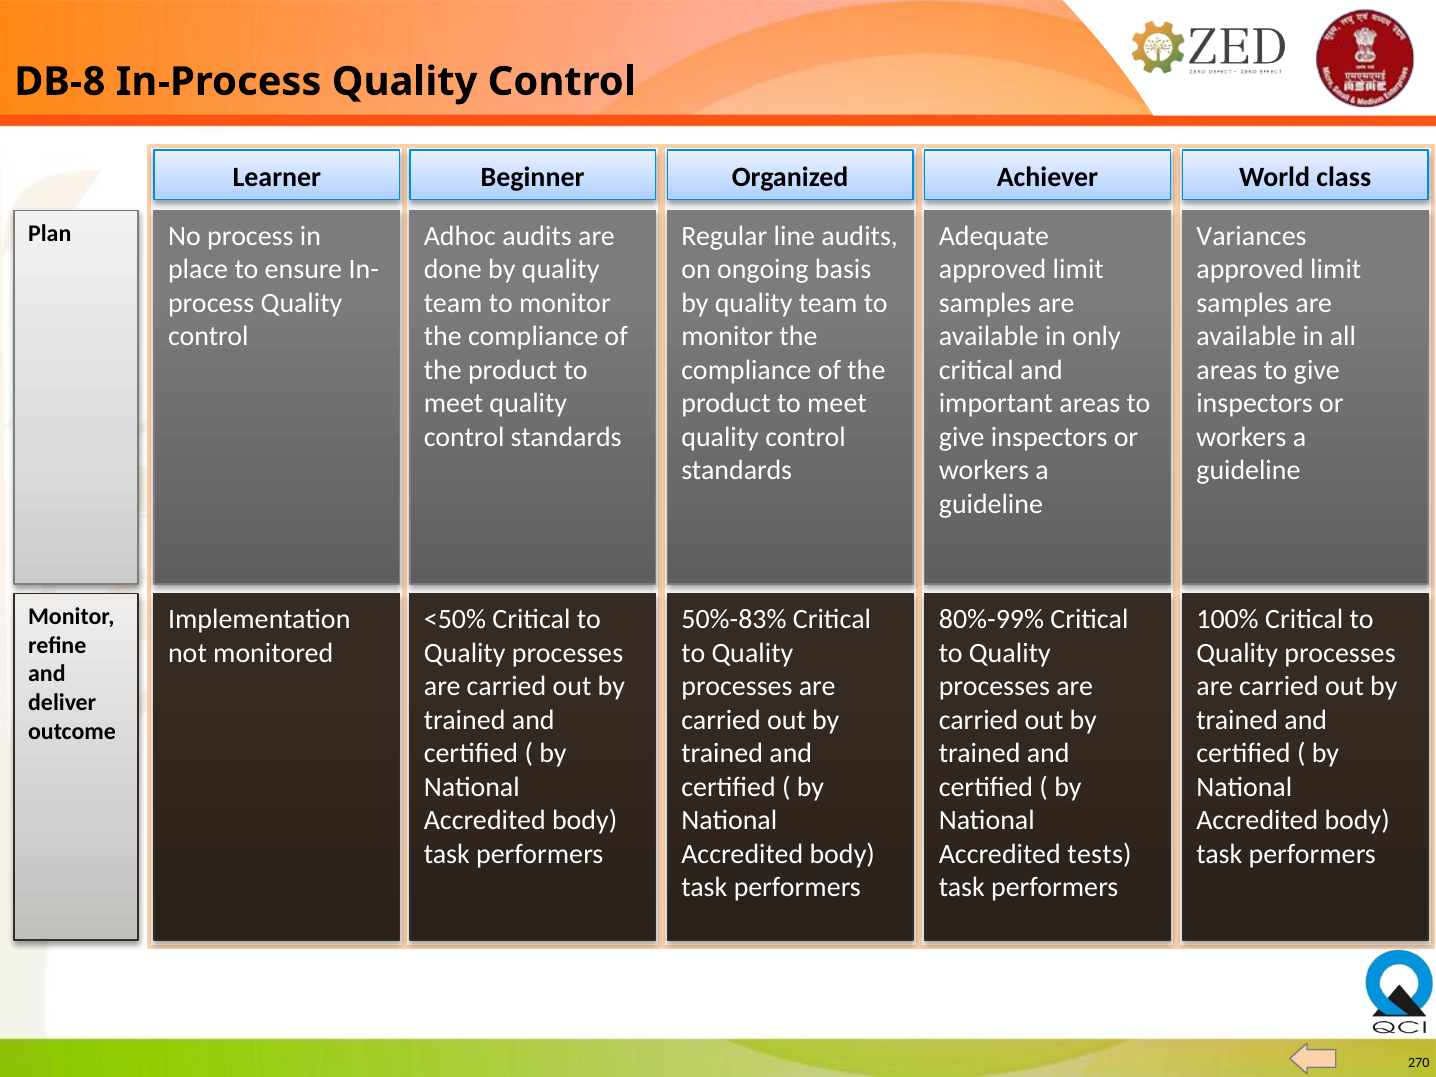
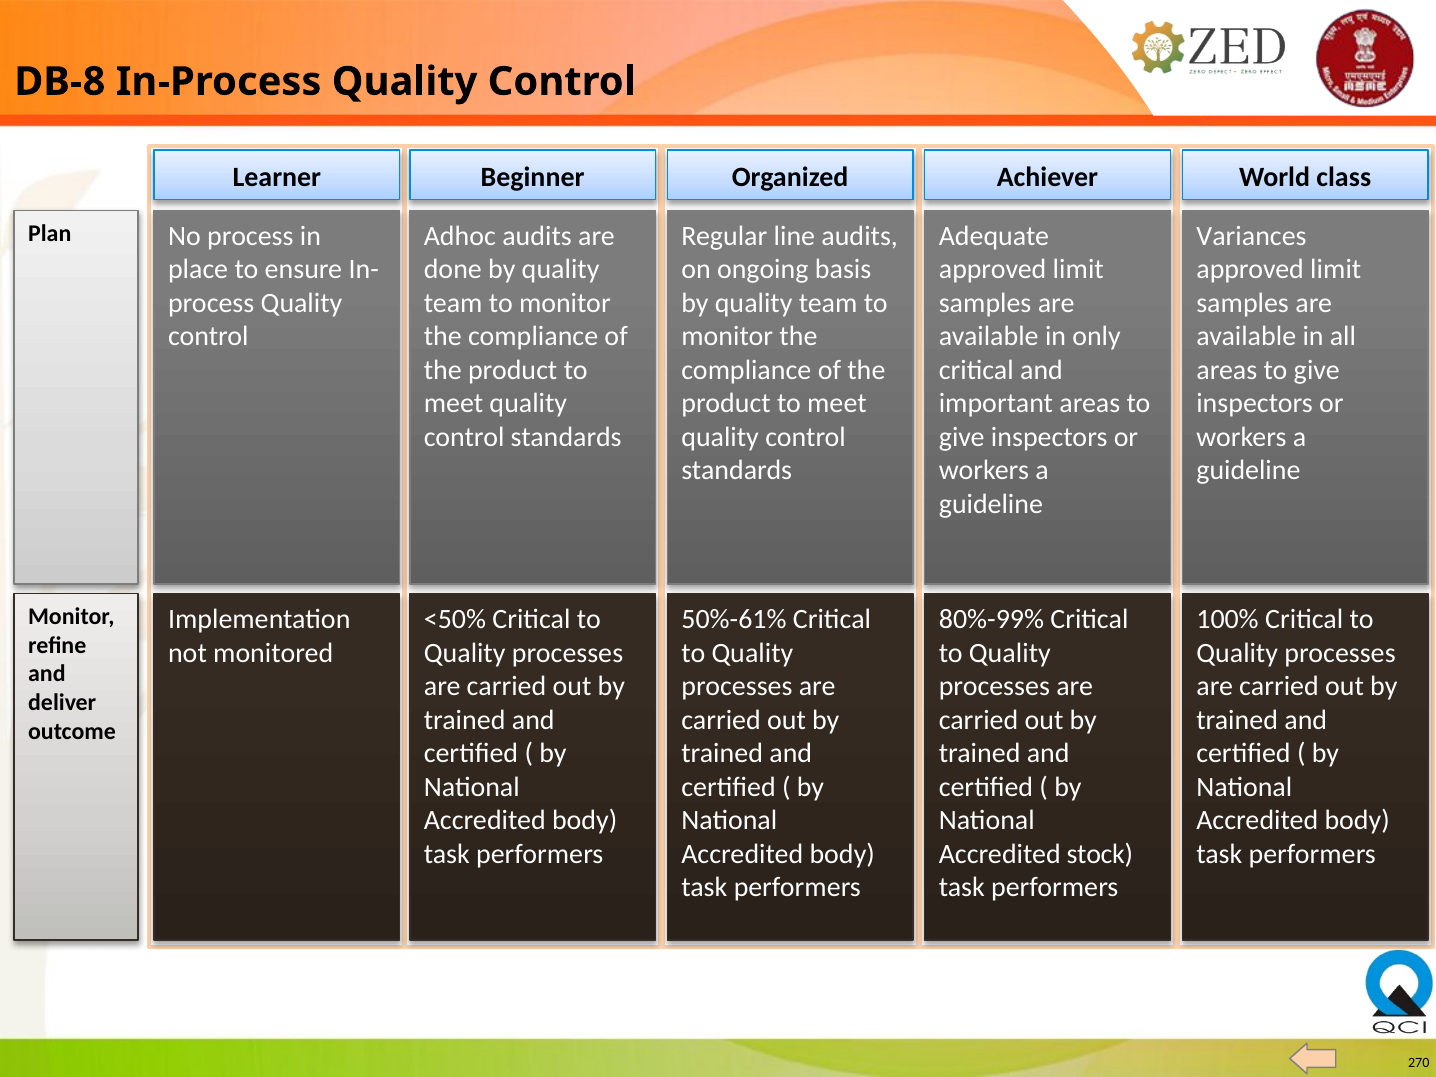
50%-83%: 50%-83% -> 50%-61% (734, 619)
tests: tests -> stock (1100, 854)
